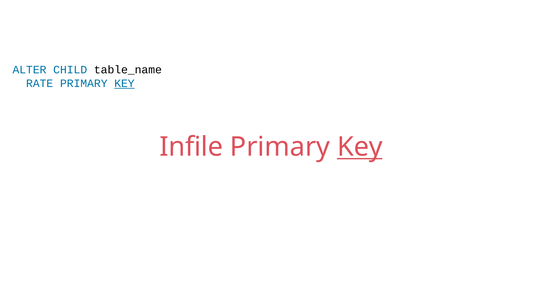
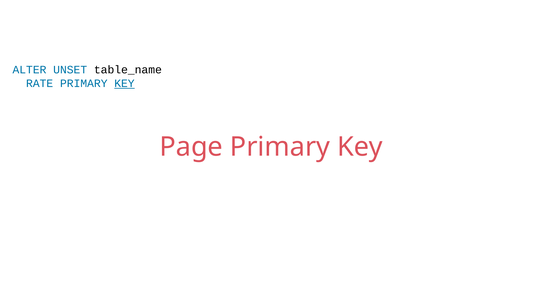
CHILD: CHILD -> UNSET (70, 70)
Infile: Infile -> Page (191, 147)
Key underline: present -> none (360, 147)
